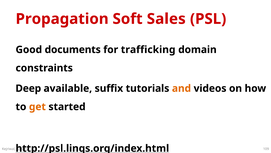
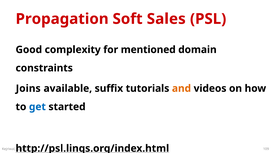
documents: documents -> complexity (73, 49)
trafficking: trafficking -> mentioned (148, 49)
Deep: Deep -> Joins (28, 88)
get colour: orange -> blue (37, 106)
